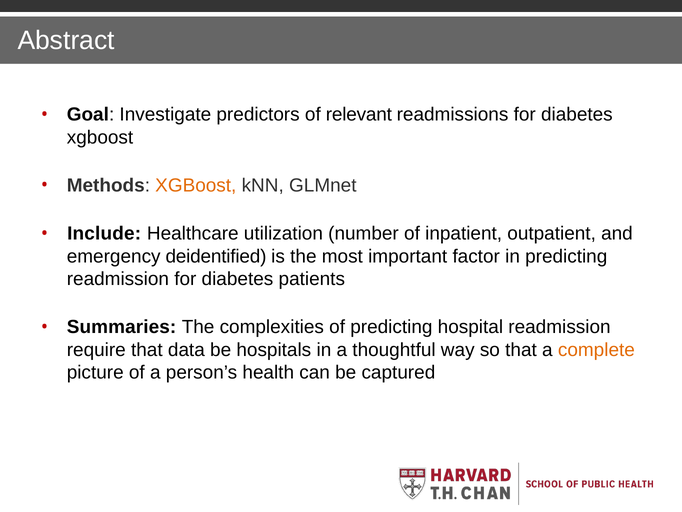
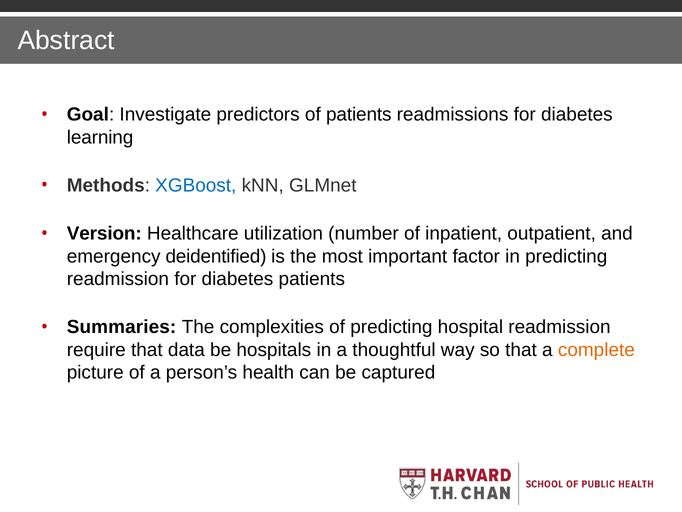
of relevant: relevant -> patients (359, 114)
xgboost: xgboost -> learning (100, 137)
XGBoost colour: orange -> blue (196, 185)
Include: Include -> Version (104, 233)
